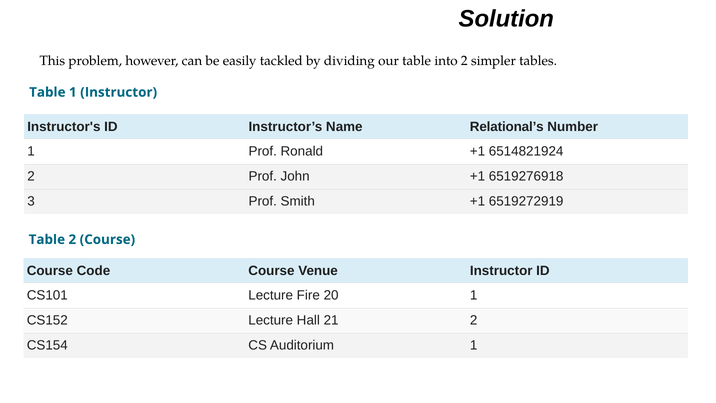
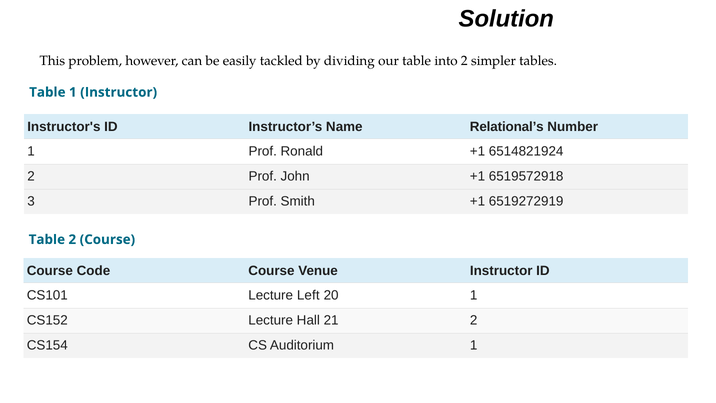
6519276918: 6519276918 -> 6519572918 (526, 176)
Fire: Fire -> Left (308, 295)
